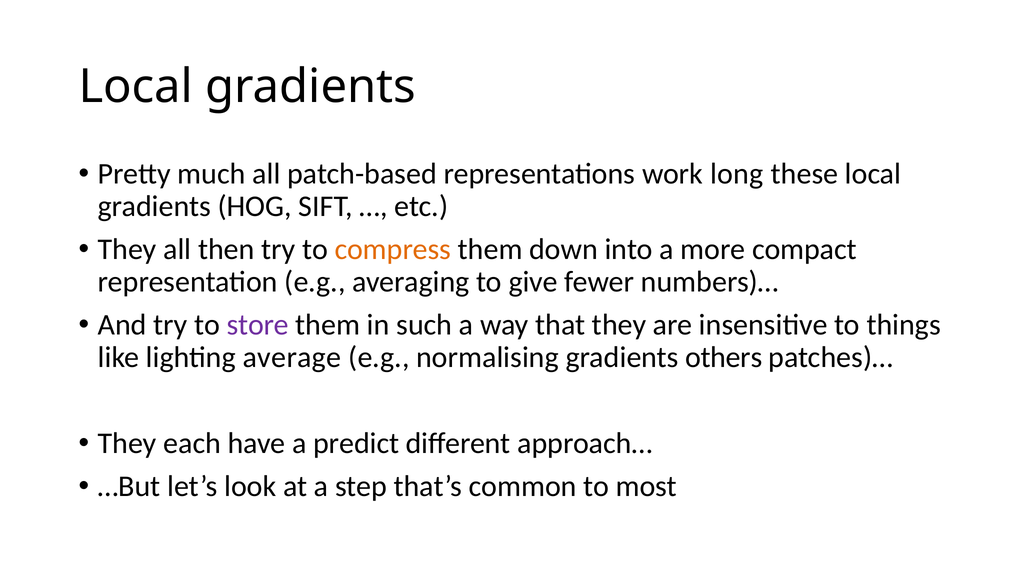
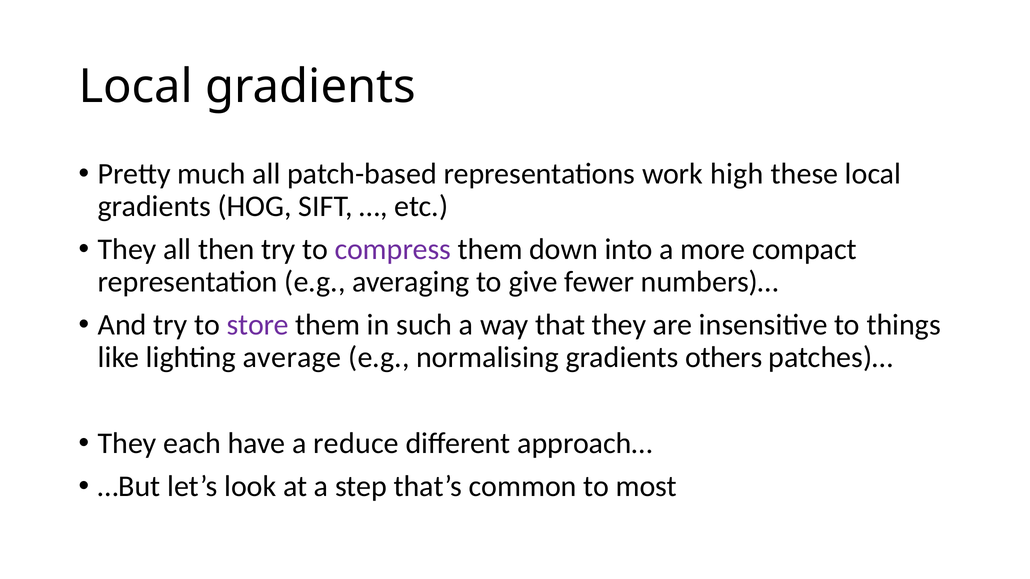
long: long -> high (737, 174)
compress colour: orange -> purple (393, 250)
predict: predict -> reduce (356, 444)
